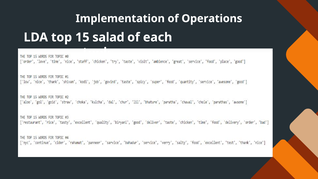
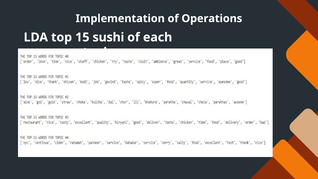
salad: salad -> sushi (108, 37)
